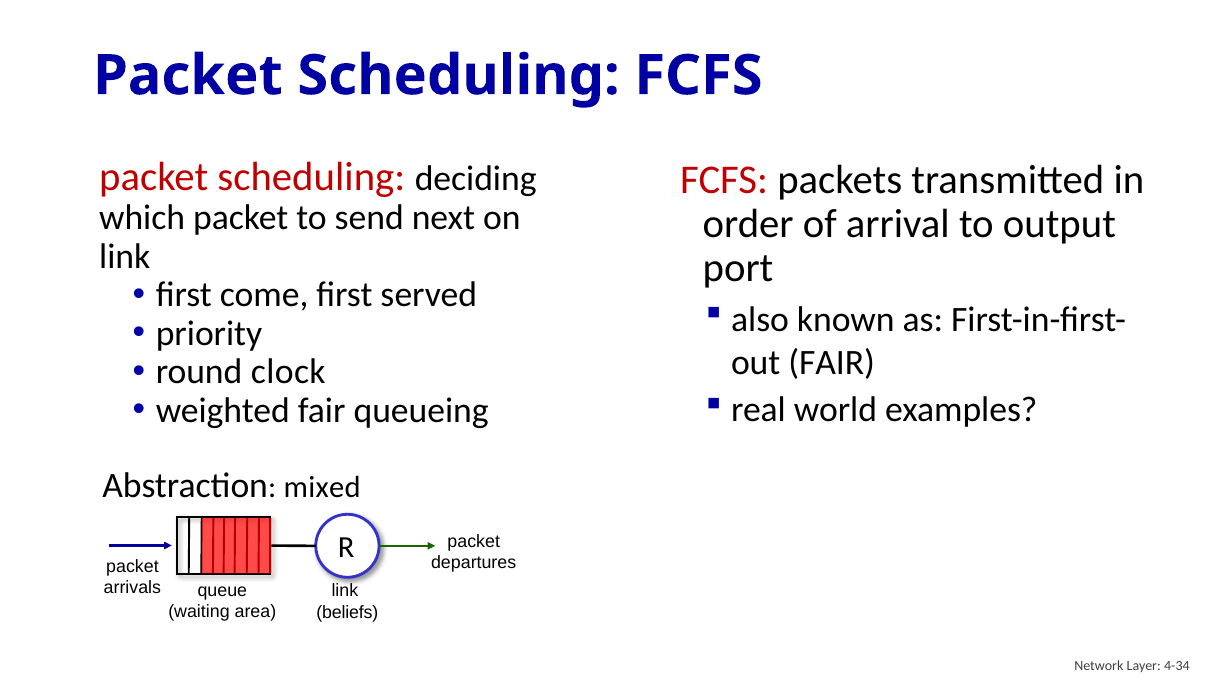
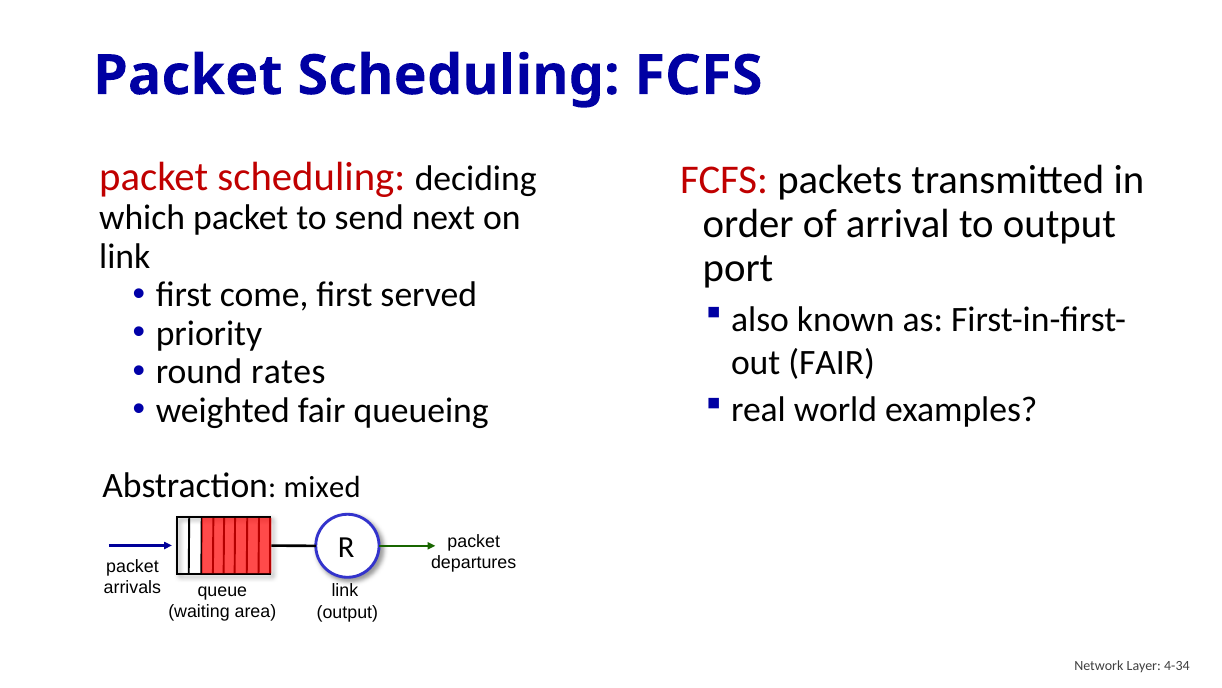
clock: clock -> rates (288, 372)
beliefs: beliefs -> output (347, 612)
